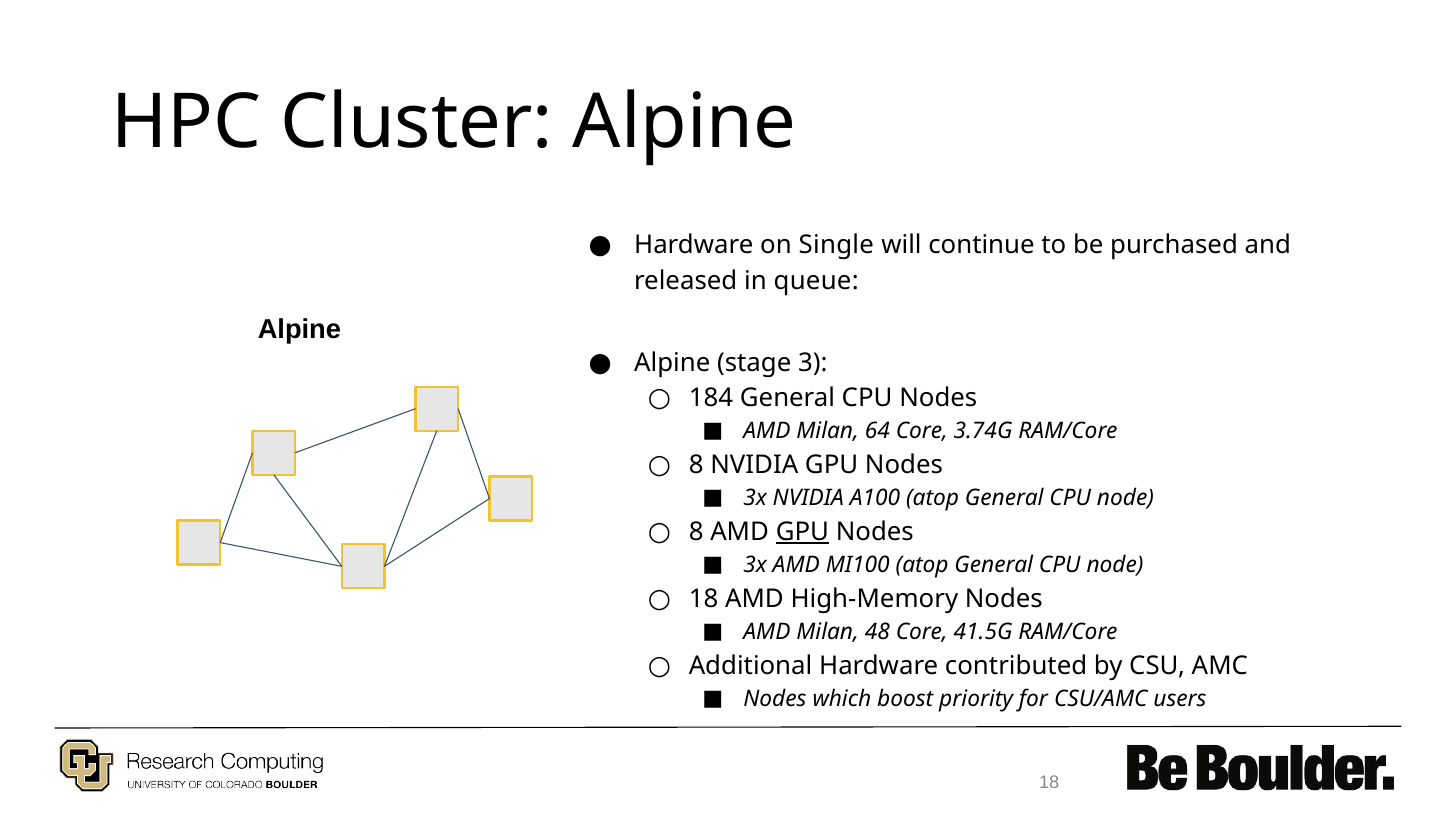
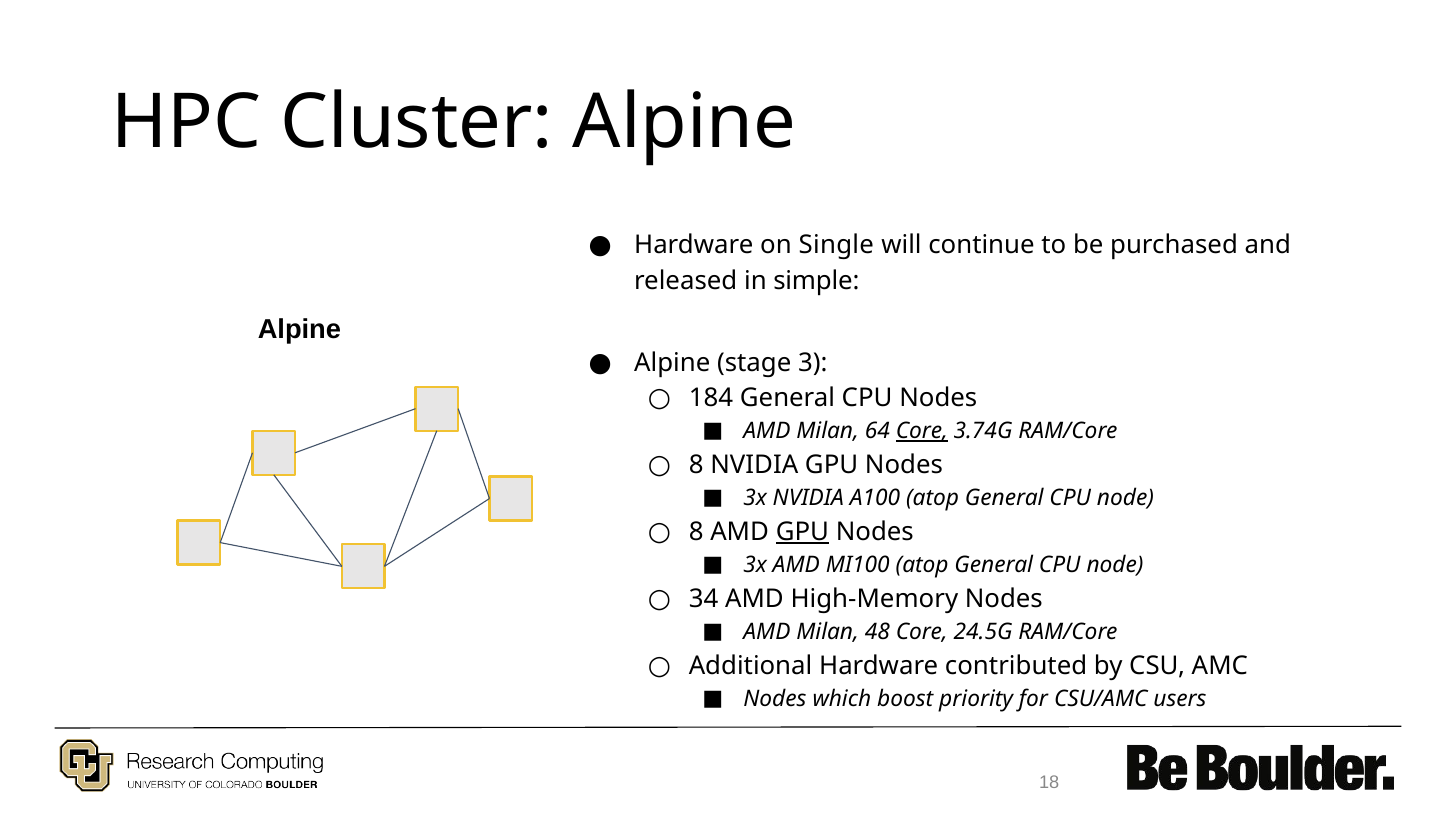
queue: queue -> simple (816, 281)
Core underline: none -> present (922, 431)
18: 18 -> 34 (704, 599)
41.5G: 41.5G -> 24.5G (983, 632)
